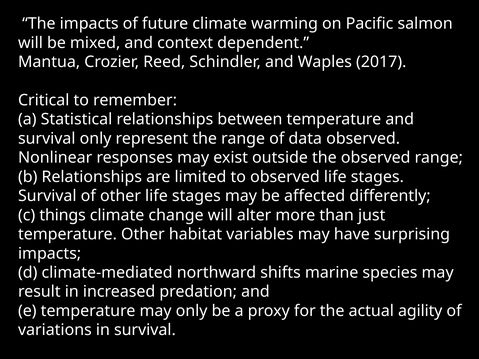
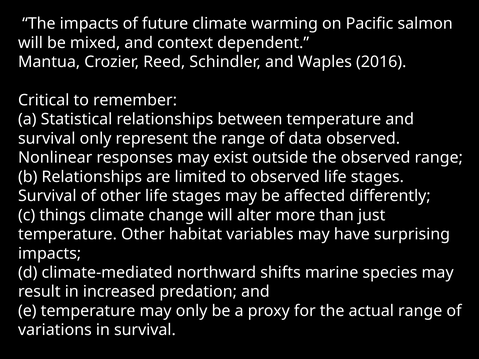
2017: 2017 -> 2016 (381, 62)
actual agility: agility -> range (420, 311)
